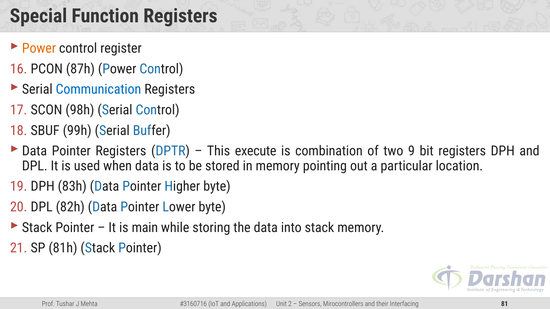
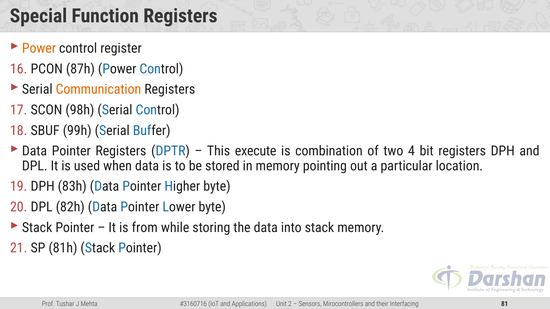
Communication colour: blue -> orange (98, 90)
9: 9 -> 4 (411, 151)
main: main -> from (145, 228)
